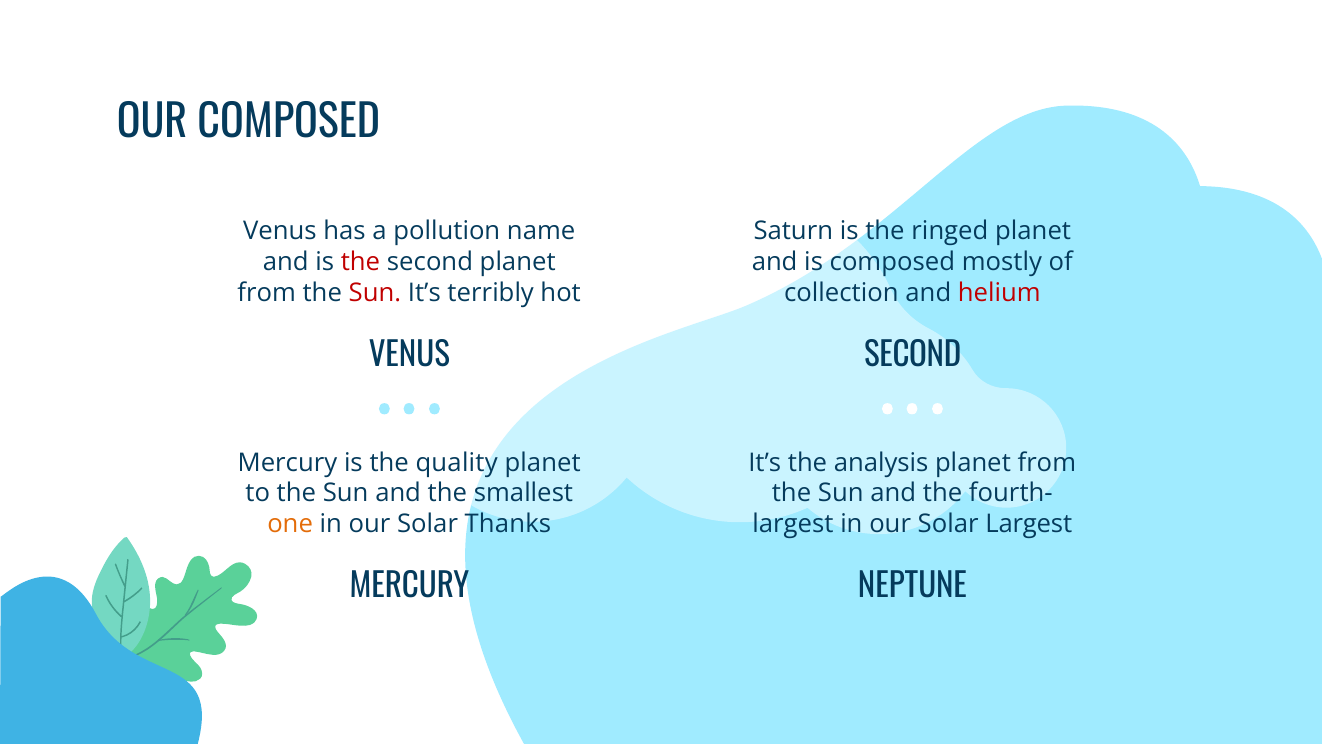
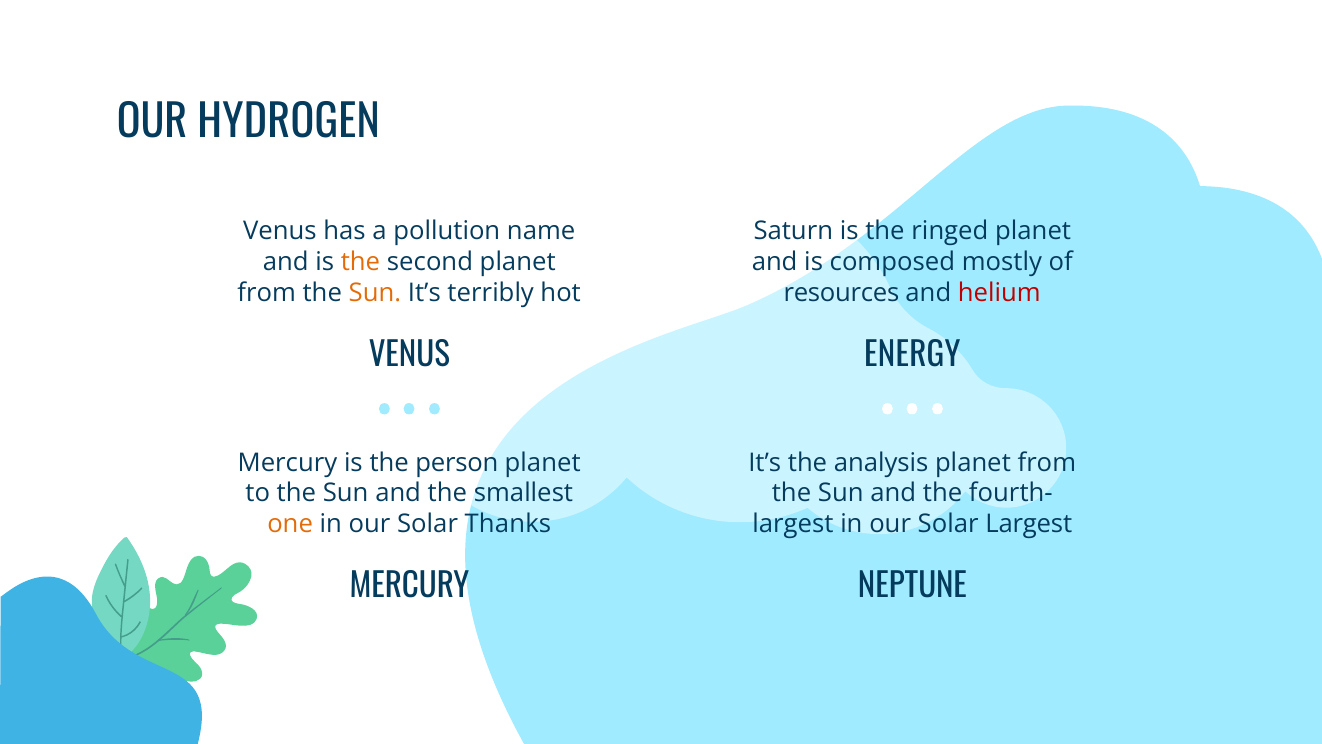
OUR COMPOSED: COMPOSED -> HYDROGEN (289, 123)
the colour: red -> orange (361, 262)
Sun colour: red -> orange (375, 293)
collection: collection -> resources (841, 293)
VENUS SECOND: SECOND -> ENERGY (912, 355)
quality: quality -> person (457, 462)
